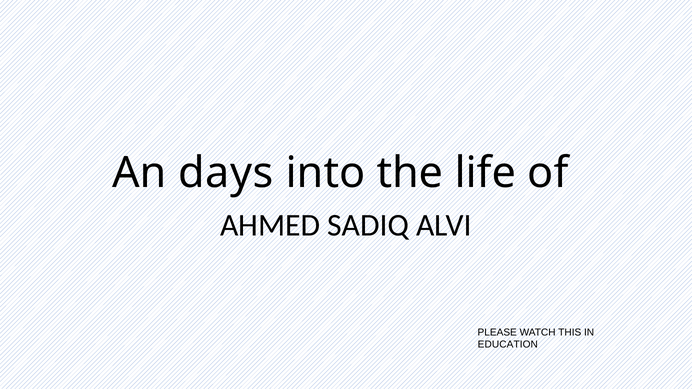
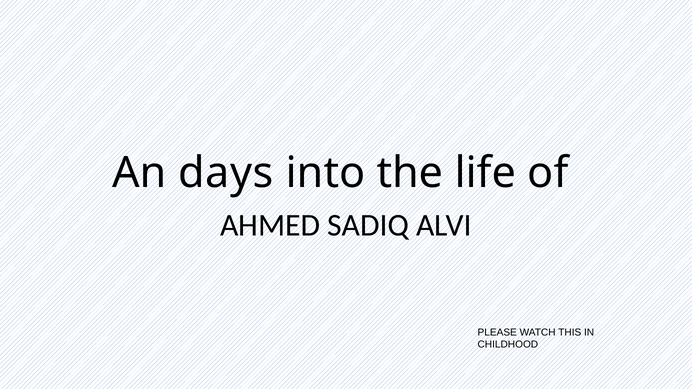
EDUCATION: EDUCATION -> CHILDHOOD (508, 345)
